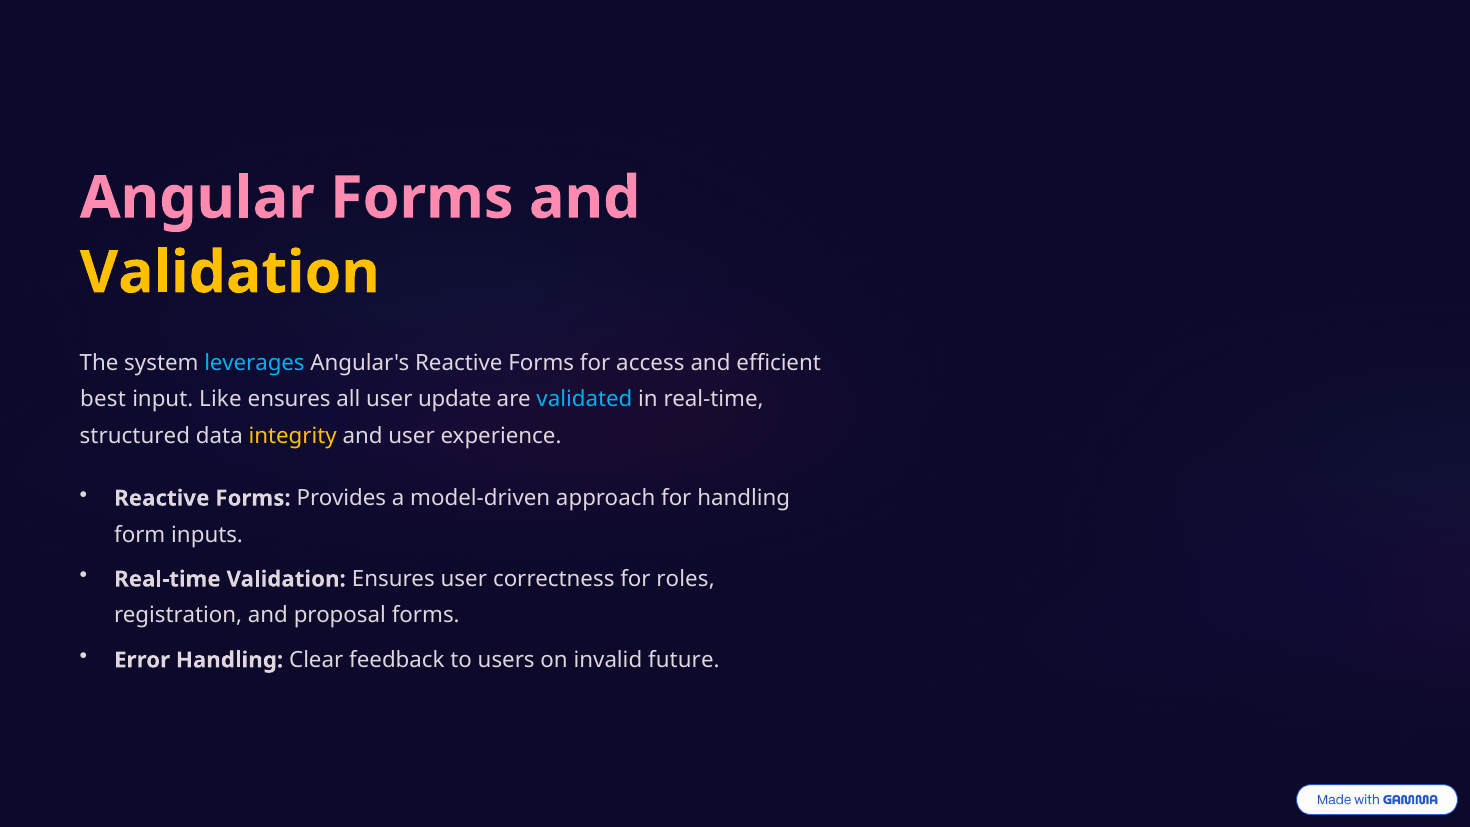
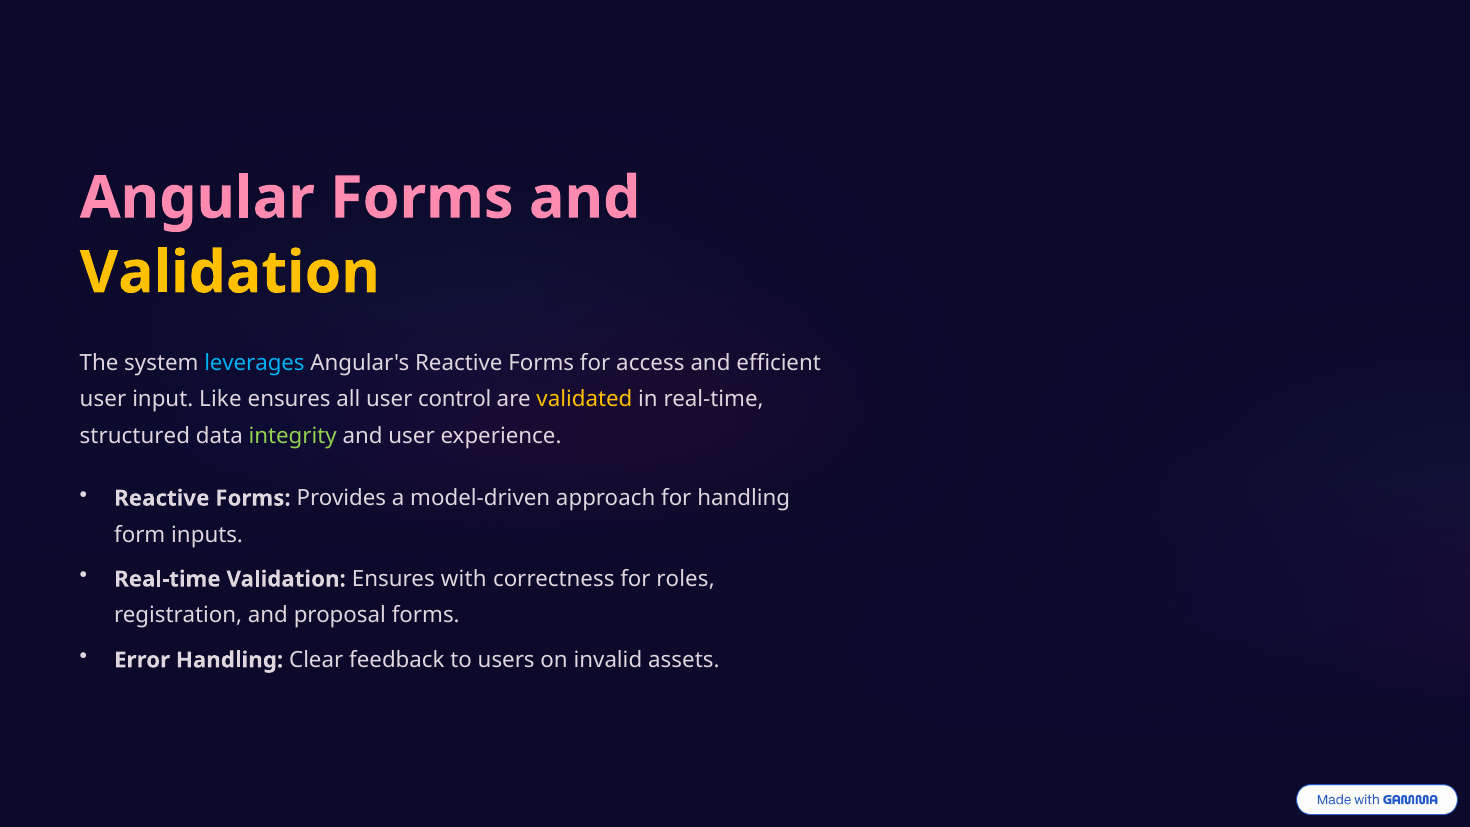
best: best -> user (103, 400)
update: update -> control (455, 400)
validated colour: light blue -> yellow (584, 400)
integrity colour: yellow -> light green (293, 436)
Ensures user: user -> with (464, 579)
future: future -> assets (684, 660)
